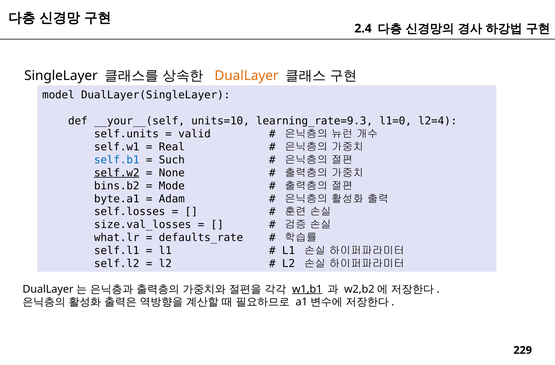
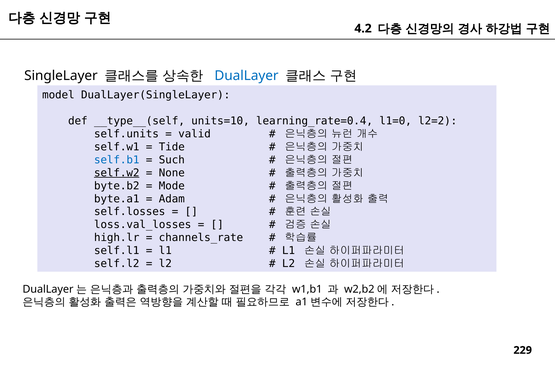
2.4: 2.4 -> 4.2 (363, 28)
DualLayer colour: orange -> blue (247, 75)
__your__(self: __your__(self -> __type__(self (139, 121)
learning_rate=9.3: learning_rate=9.3 -> learning_rate=0.4 (315, 121)
l2=4: l2=4 -> l2=2 (438, 121)
Real: Real -> Tide (172, 147)
bins.b2: bins.b2 -> byte.b2 (117, 186)
size.val_losses: size.val_losses -> loss.val_losses (143, 224)
what.lr: what.lr -> high.lr (117, 237)
defaults_rate: defaults_rate -> channels_rate (201, 237)
w1,b1 underline: present -> none (307, 289)
